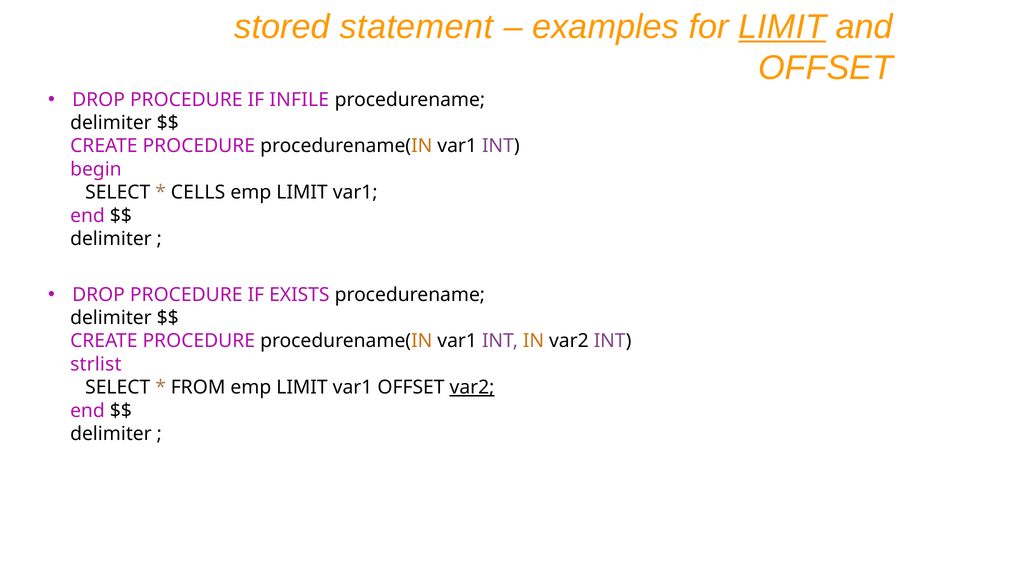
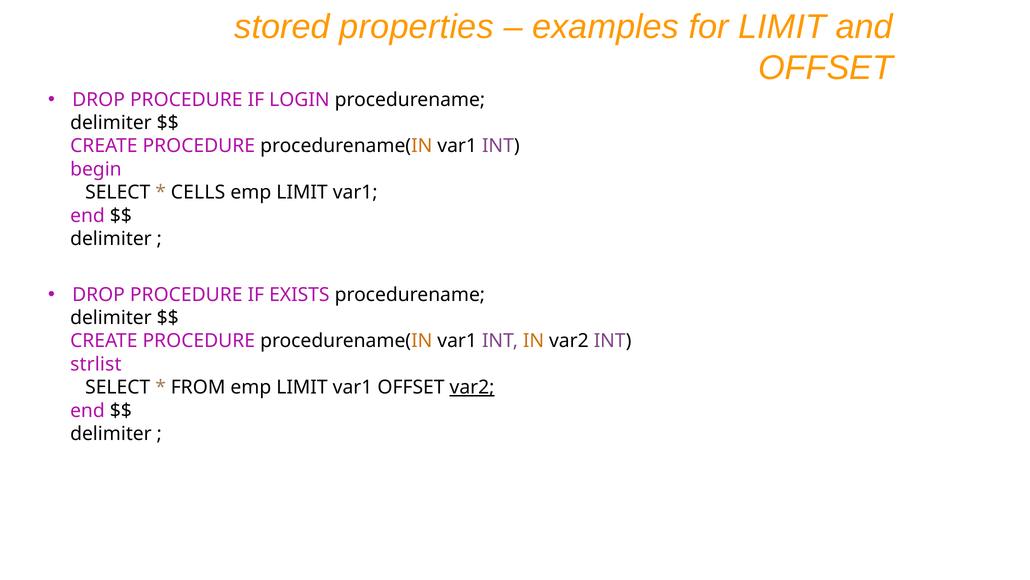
statement: statement -> properties (417, 27)
LIMIT underline: present -> none (782, 27)
INFILE: INFILE -> LOGIN (299, 100)
